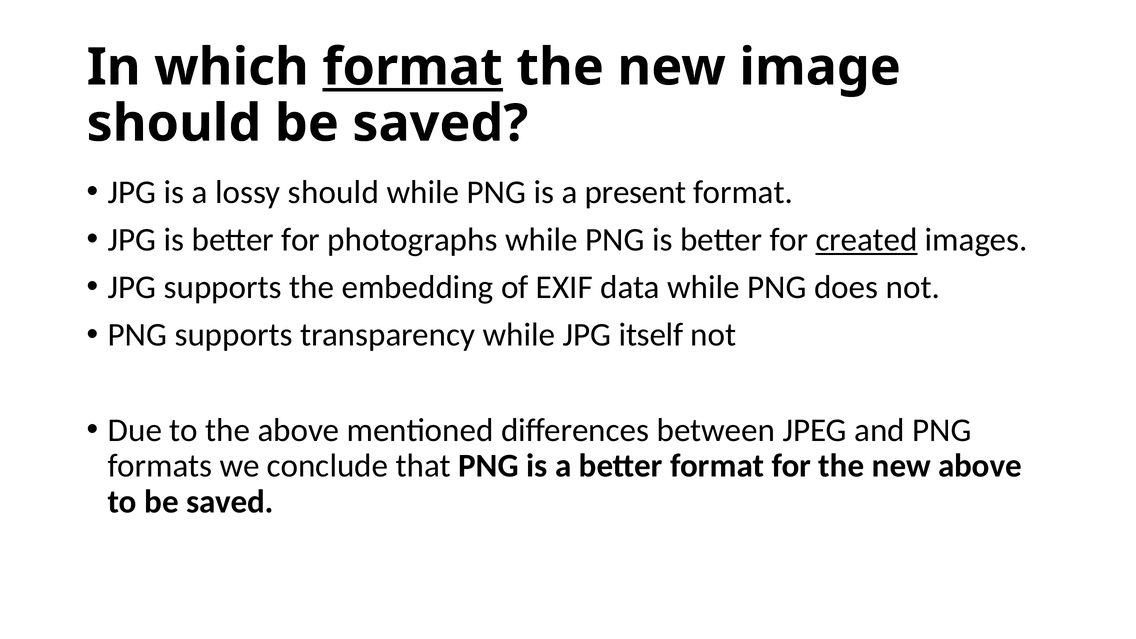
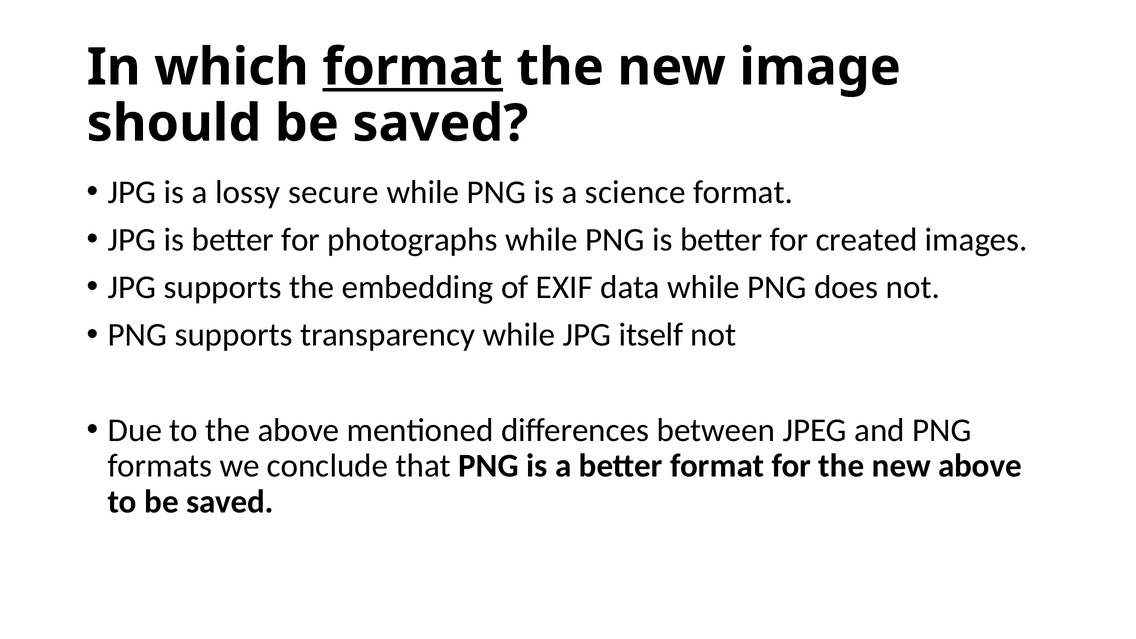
lossy should: should -> secure (333, 192)
present: present -> science (635, 192)
created underline: present -> none (867, 240)
